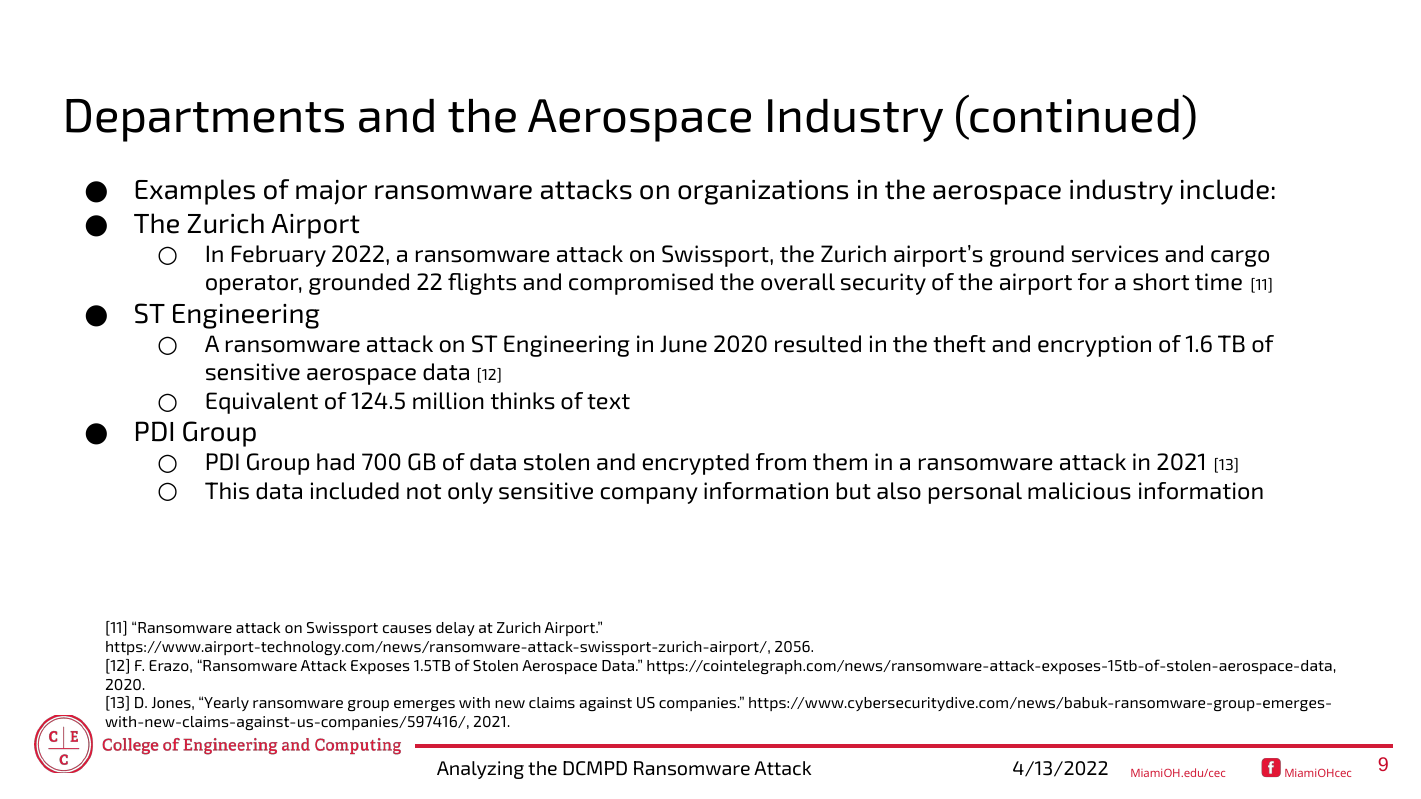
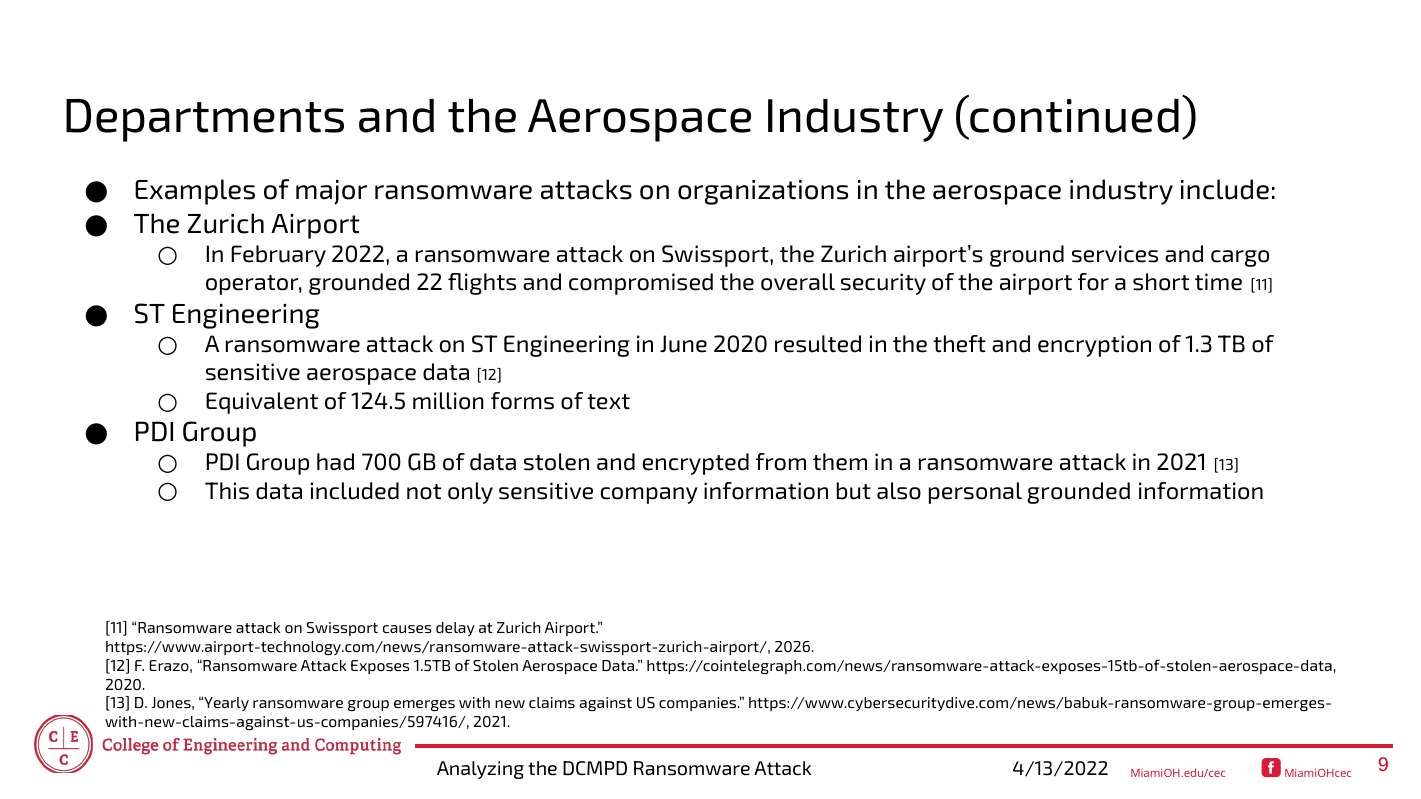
1.6: 1.6 -> 1.3 (1199, 345)
thinks: thinks -> forms (523, 401)
personal malicious: malicious -> grounded (1079, 491)
2056: 2056 -> 2026 (794, 647)
